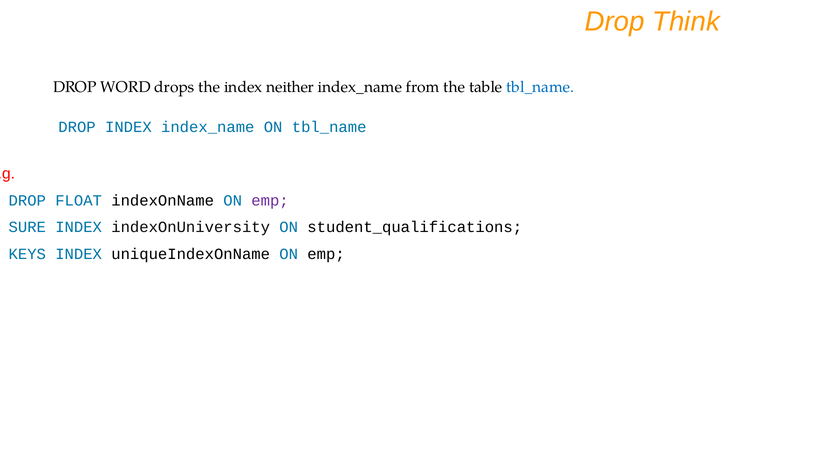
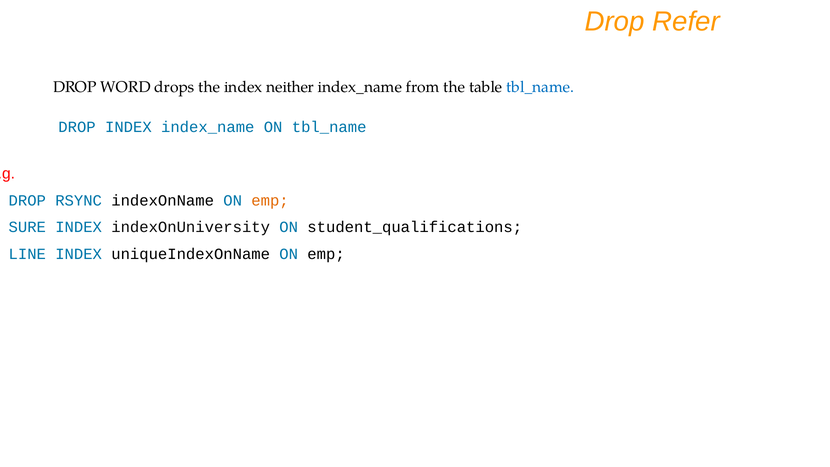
Think: Think -> Refer (686, 22)
FLOAT: FLOAT -> RSYNC (79, 200)
emp colour: purple -> orange (270, 200)
KEYS: KEYS -> LINE (27, 254)
